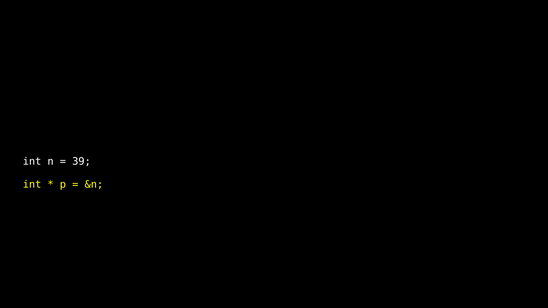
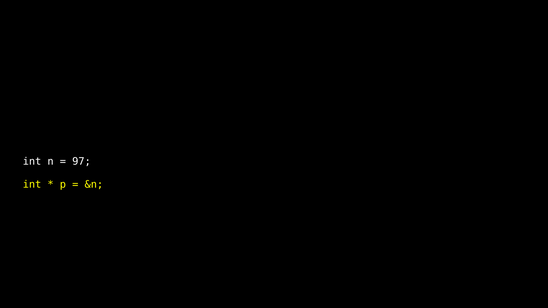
39: 39 -> 97 (81, 161)
